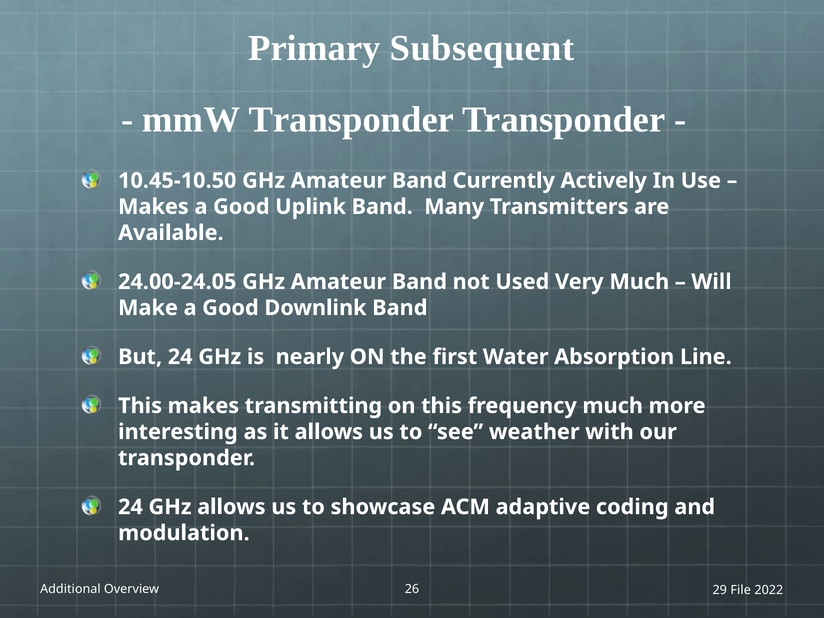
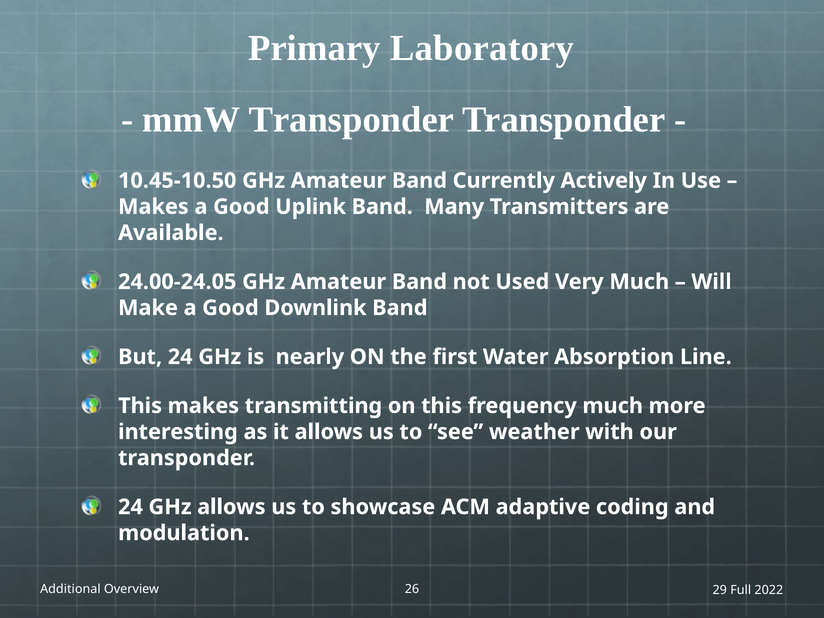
Subsequent: Subsequent -> Laboratory (482, 48)
File: File -> Full (741, 590)
